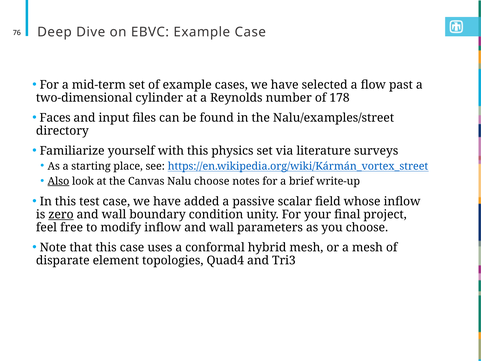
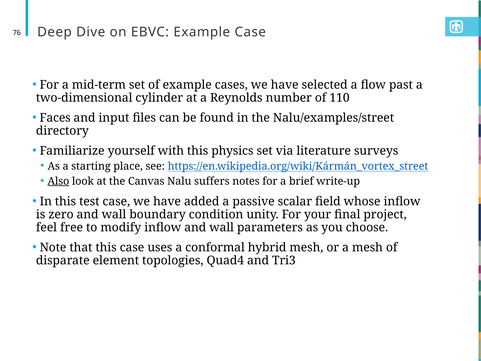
178: 178 -> 110 (340, 98)
Nalu choose: choose -> suffers (212, 181)
zero underline: present -> none (61, 214)
